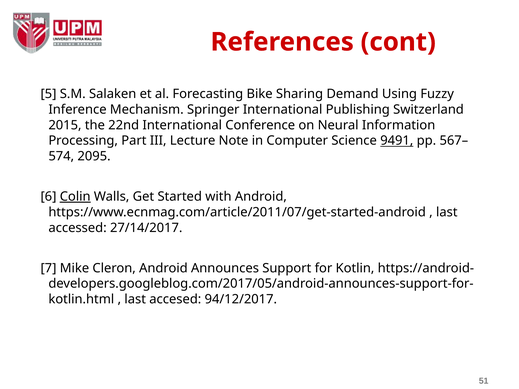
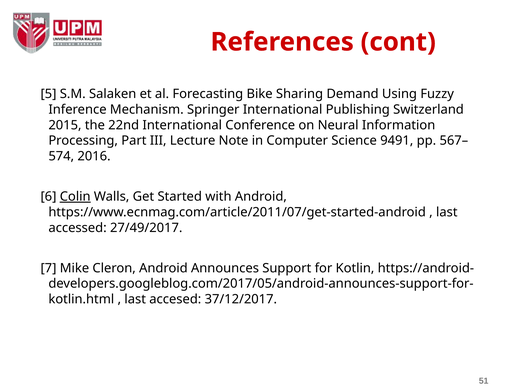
9491 underline: present -> none (397, 141)
2095: 2095 -> 2016 (94, 156)
27/14/2017: 27/14/2017 -> 27/49/2017 (146, 228)
94/12/2017: 94/12/2017 -> 37/12/2017 (241, 299)
